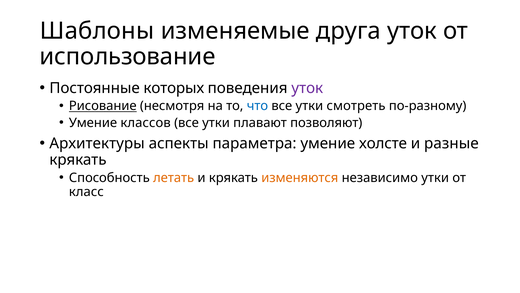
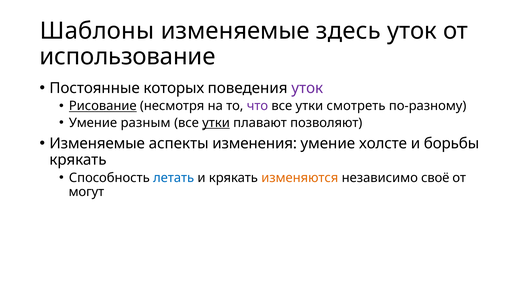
друга: друга -> здесь (348, 31)
что colour: blue -> purple (257, 106)
классов: классов -> разным (146, 123)
утки underline: none -> present (216, 123)
Архитектуры: Архитектуры -> Изменяемые (97, 143)
параметра: параметра -> изменения (255, 143)
разные: разные -> борьбы (451, 143)
летать colour: orange -> blue (174, 178)
независимо утки: утки -> своё (435, 178)
класс: класс -> могут (86, 192)
